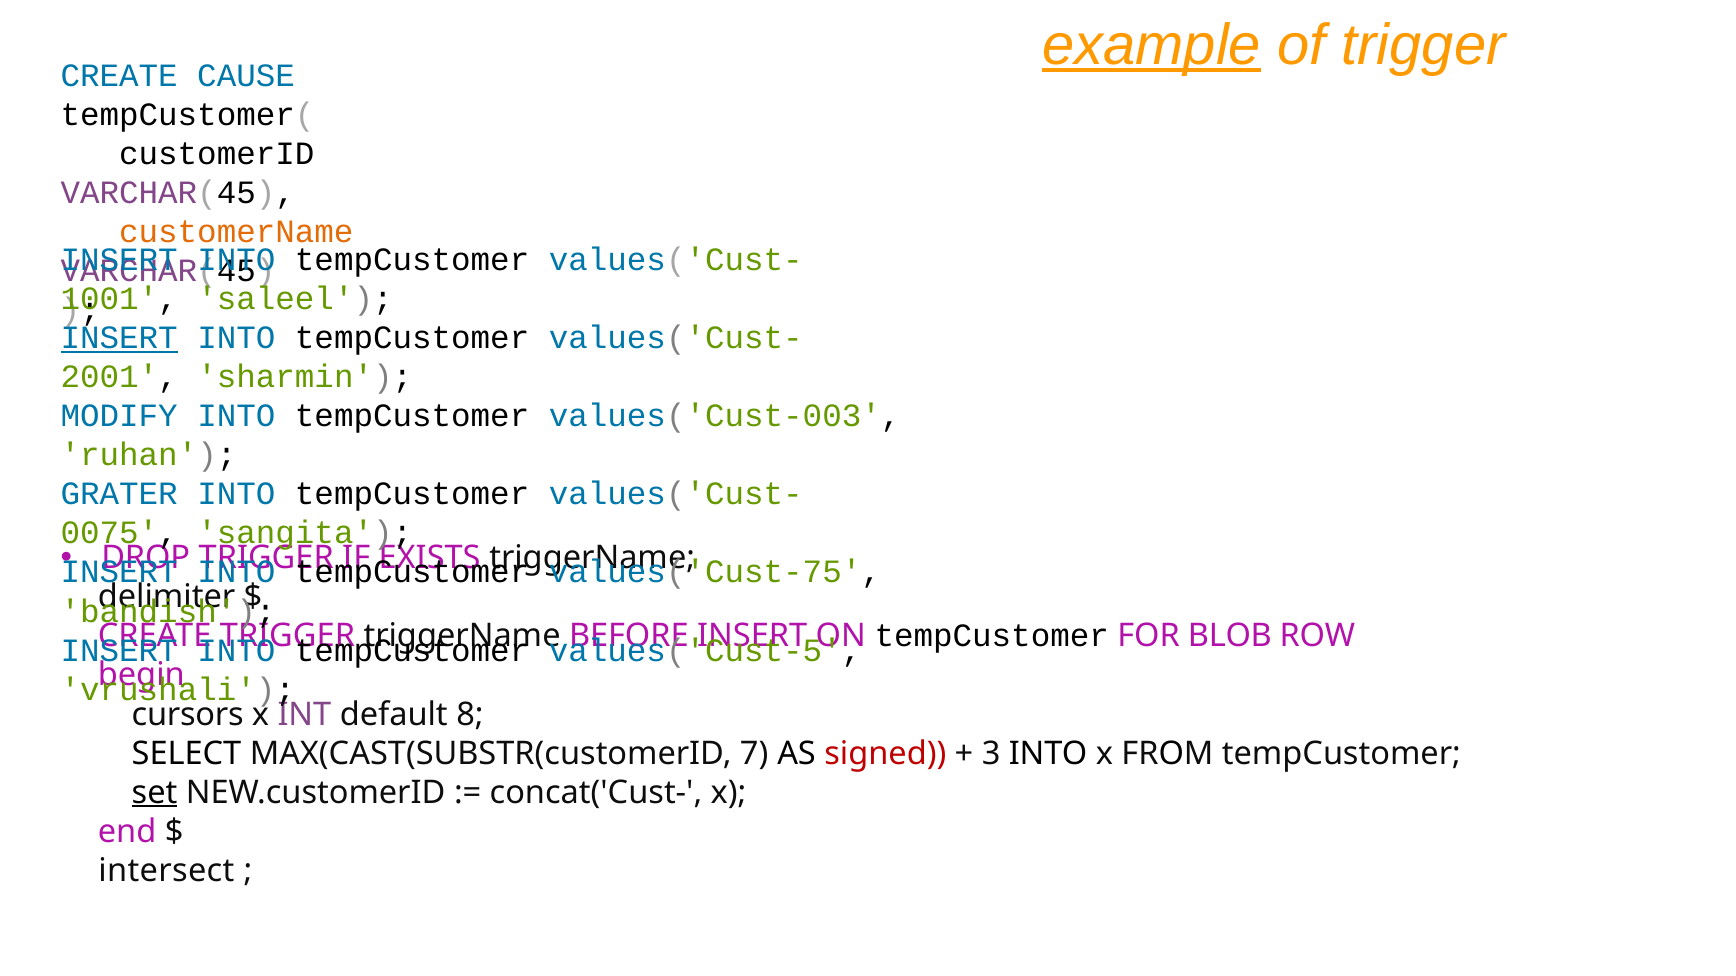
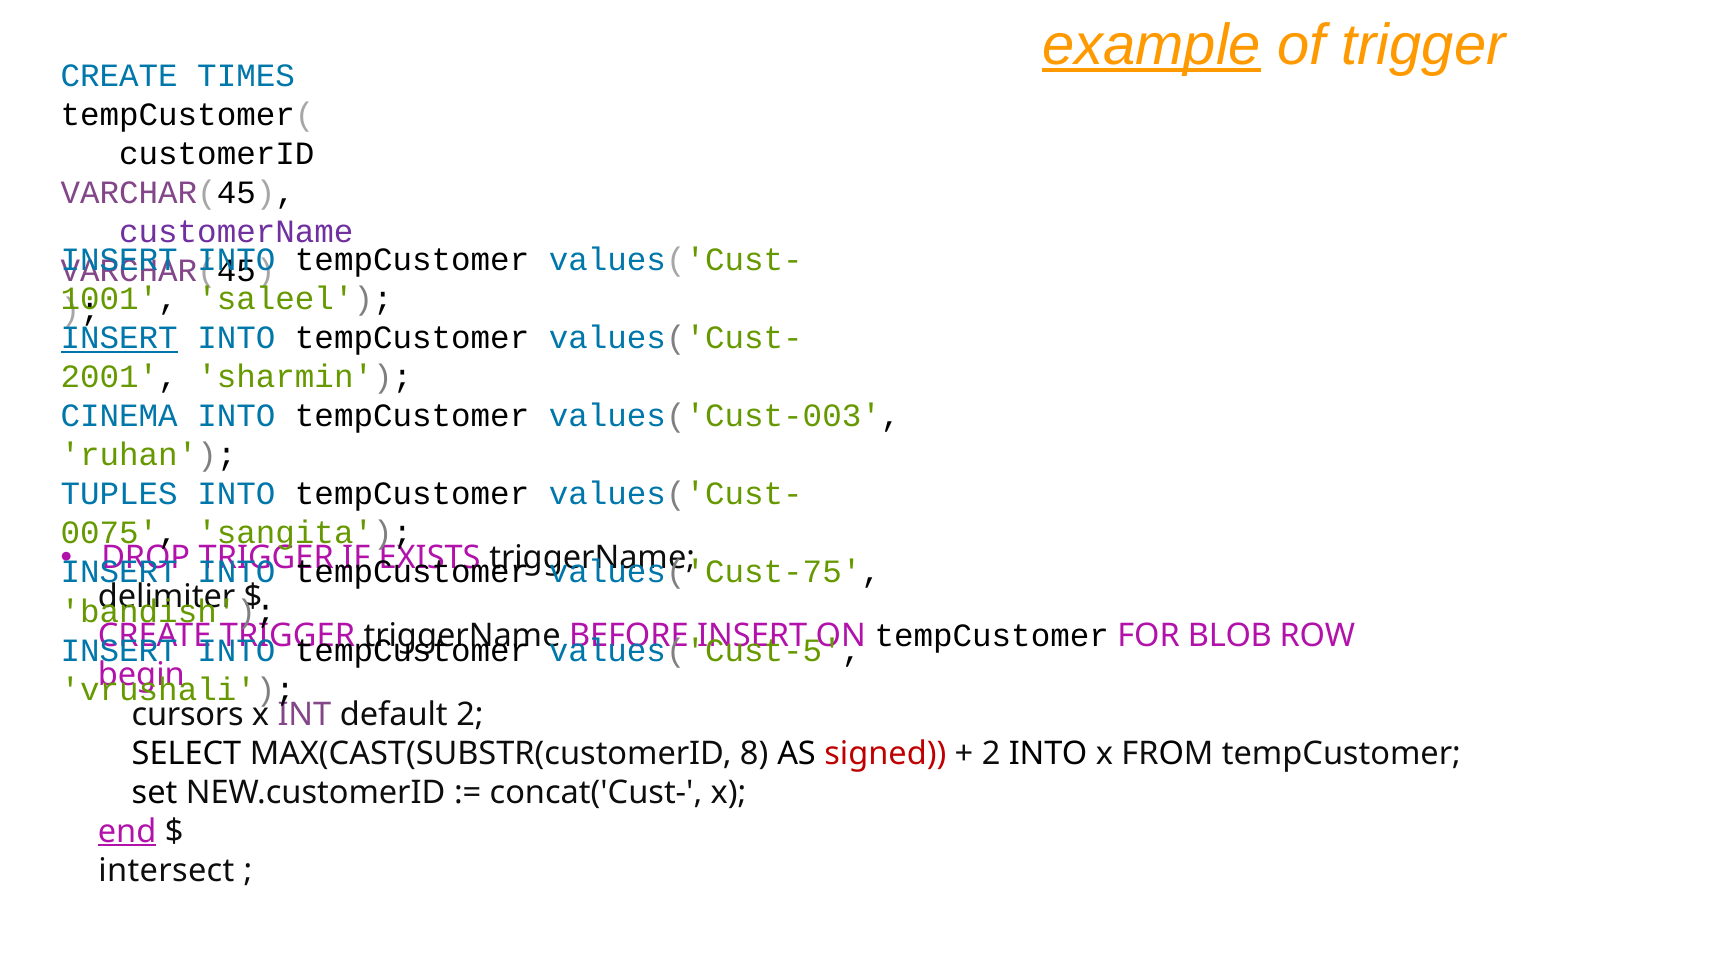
CAUSE: CAUSE -> TIMES (246, 76)
customerName colour: orange -> purple (236, 232)
MODIFY: MODIFY -> CINEMA (119, 416)
GRATER: GRATER -> TUPLES (119, 494)
default 8: 8 -> 2 (470, 715)
7: 7 -> 8 (754, 754)
3: 3 -> 2 (991, 754)
set underline: present -> none (155, 793)
end underline: none -> present (127, 832)
